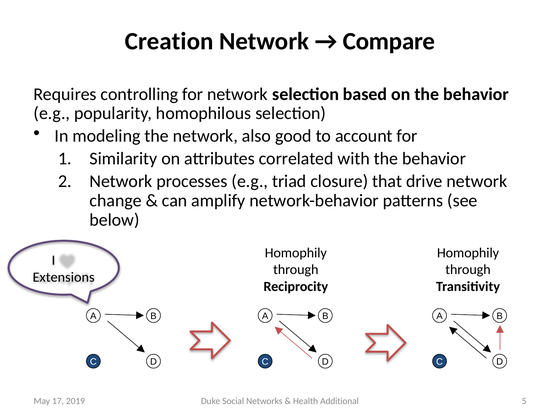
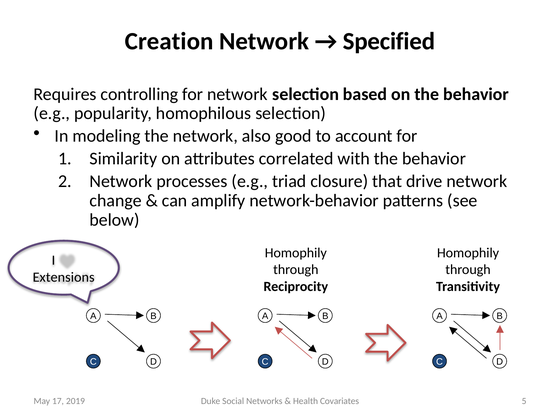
Compare: Compare -> Specified (389, 41)
Additional: Additional -> Covariates (340, 401)
